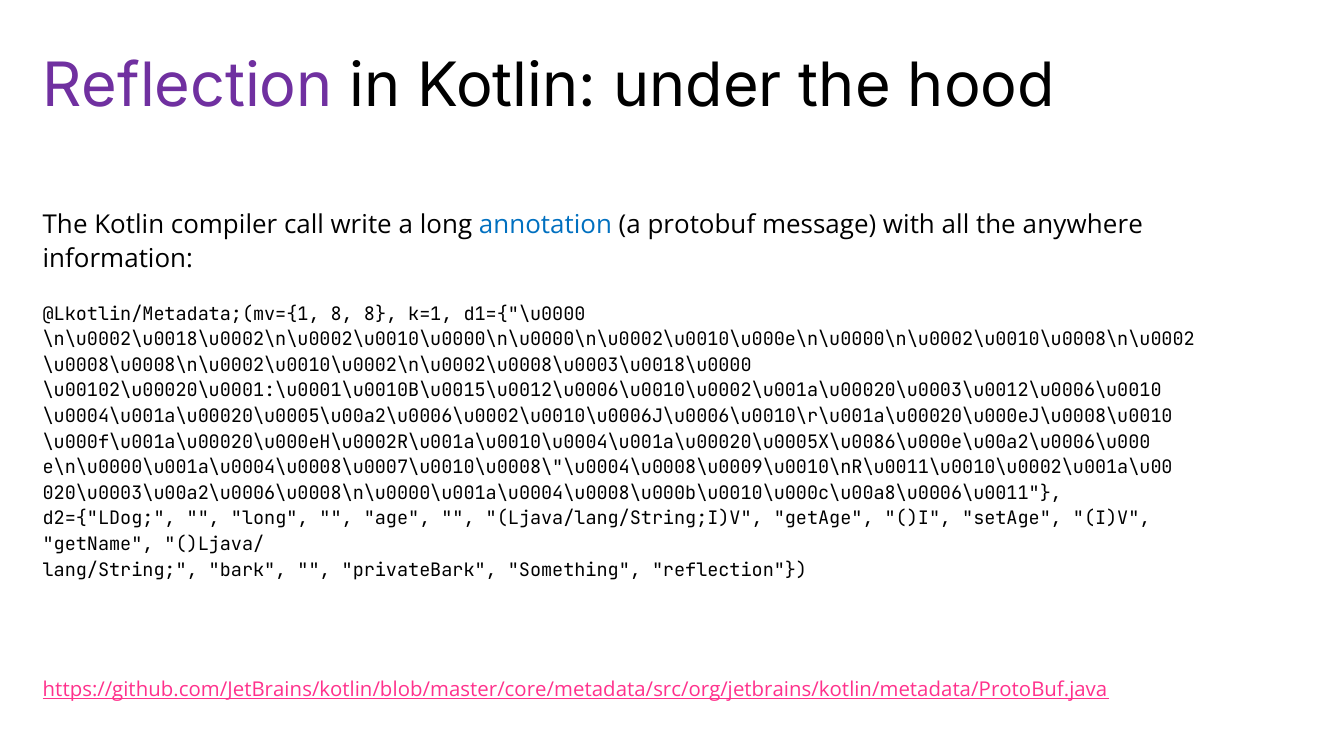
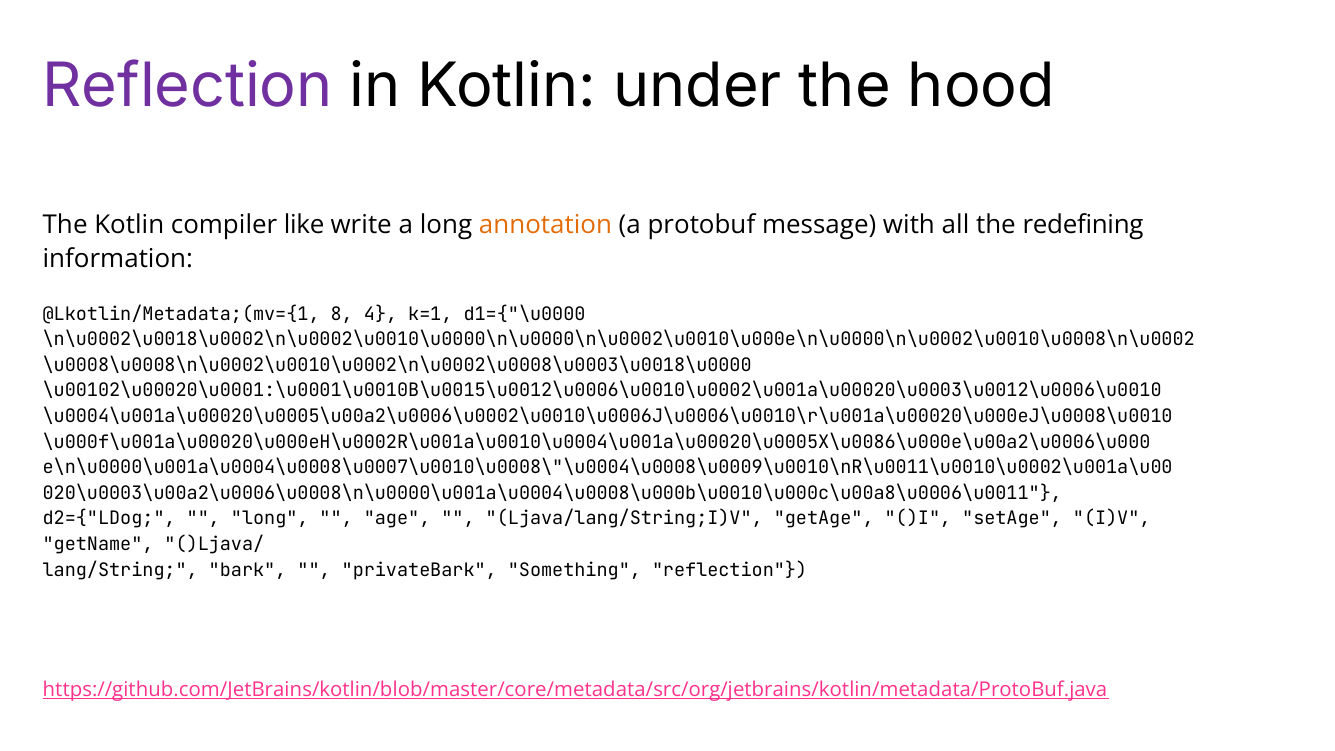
call: call -> like (304, 225)
annotation colour: blue -> orange (545, 225)
anywhere: anywhere -> redefining (1083, 225)
8 8: 8 -> 4 (381, 314)
